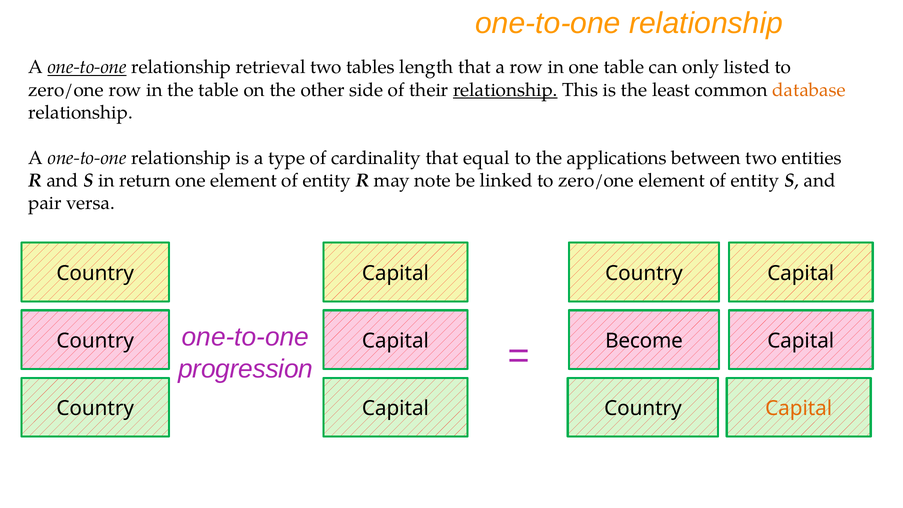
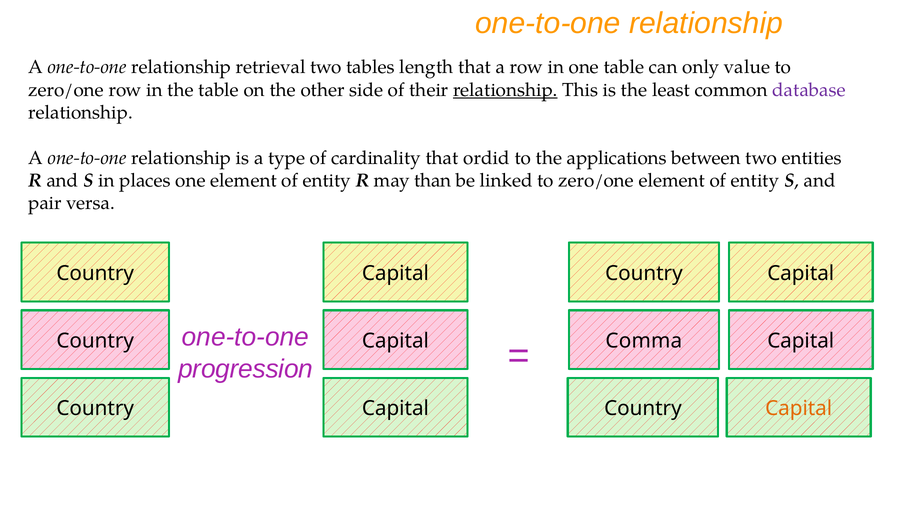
one-to-one underline: present -> none (87, 67)
listed: listed -> value (747, 67)
database colour: orange -> purple (809, 90)
equal: equal -> ordid (487, 158)
return: return -> places (145, 181)
note: note -> than (433, 181)
Become: Become -> Comma (644, 341)
